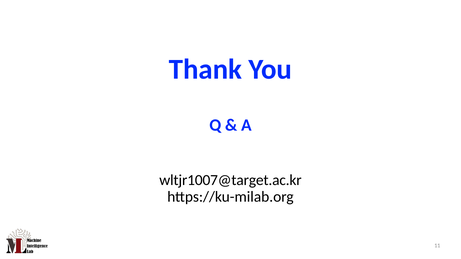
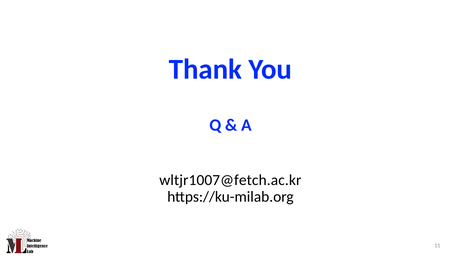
wltjr1007@target.ac.kr: wltjr1007@target.ac.kr -> wltjr1007@fetch.ac.kr (230, 180)
